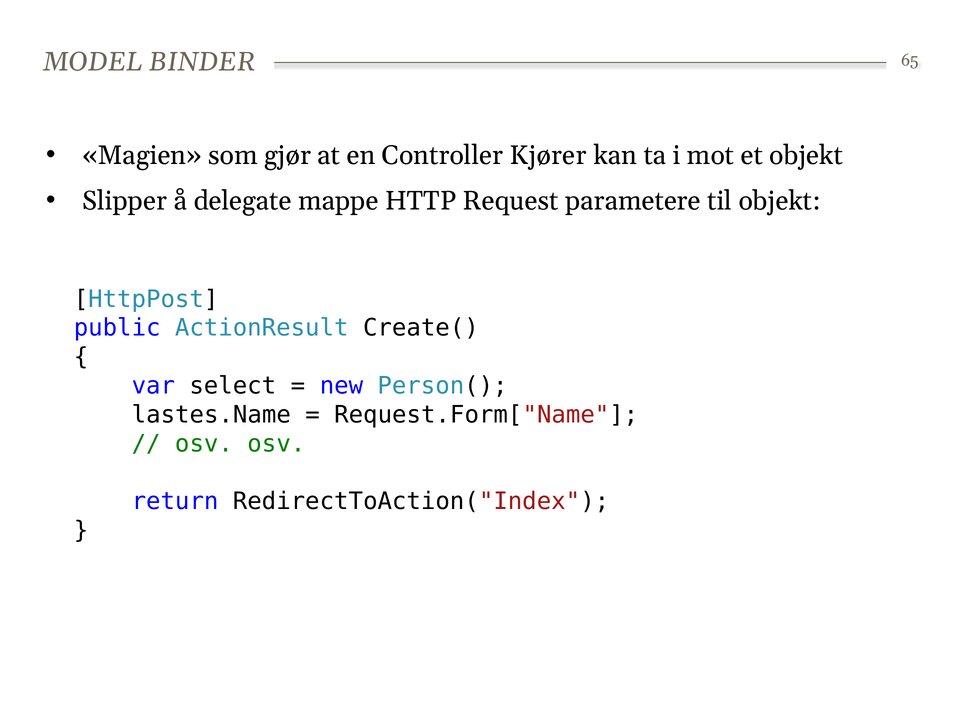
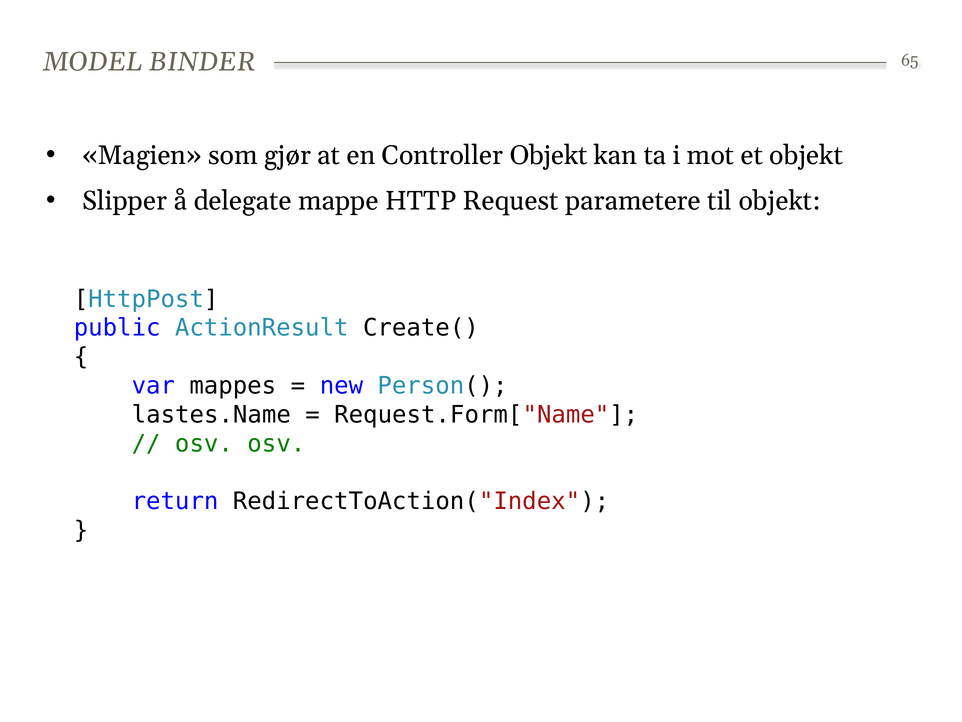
Controller Kjører: Kjører -> Objekt (548, 156)
select: select -> mappes (233, 386)
